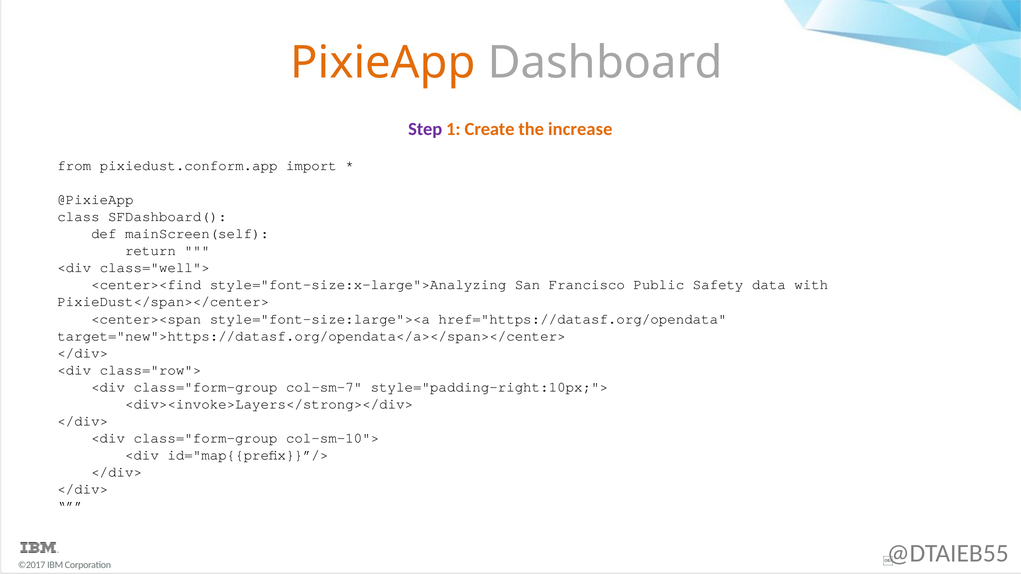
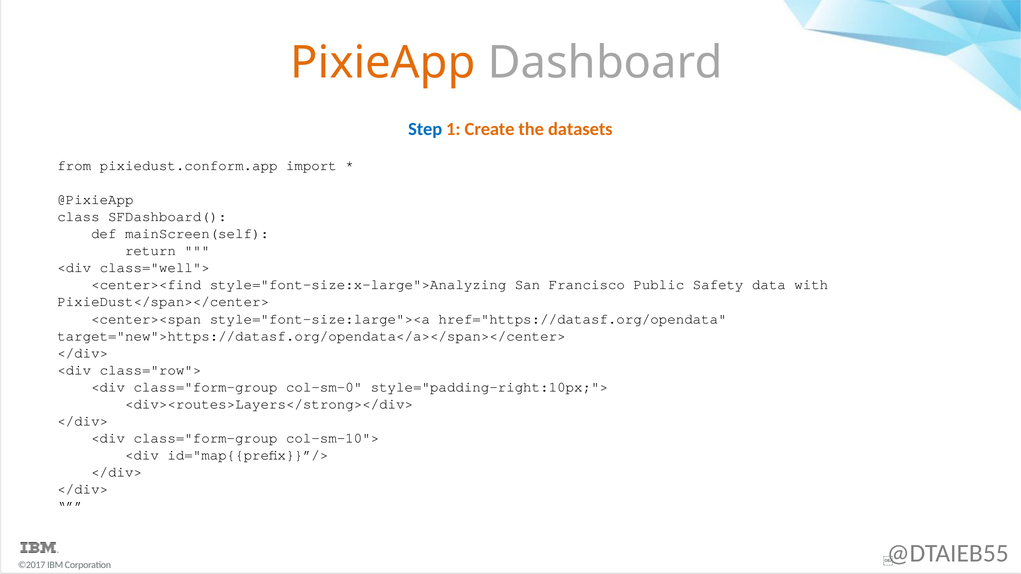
Step colour: purple -> blue (425, 129)
increase: increase -> datasets (580, 129)
col-sm-7: col-sm-7 -> col-sm-0 (324, 387)
<div><invoke>Layers</strong></div>: <div><invoke>Layers</strong></div> -> <div><routes>Layers</strong></div> (269, 404)
